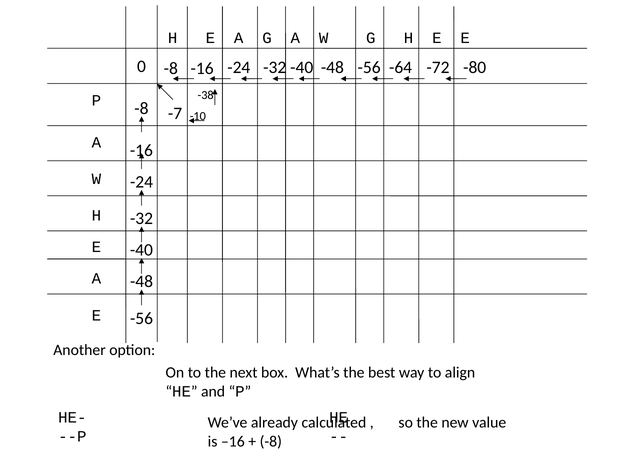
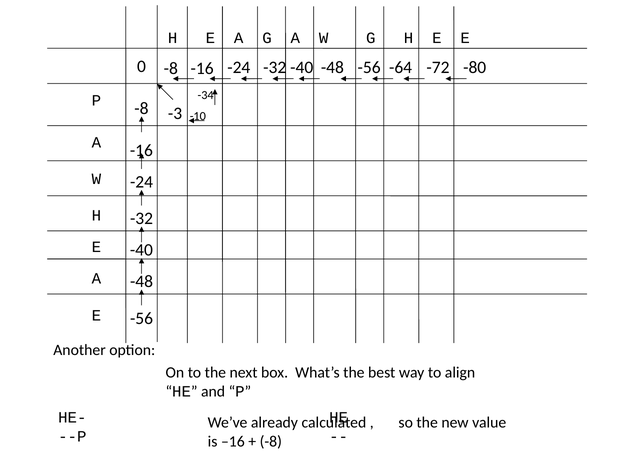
-38: -38 -> -34 (206, 95)
-7: -7 -> -3 (175, 113)
